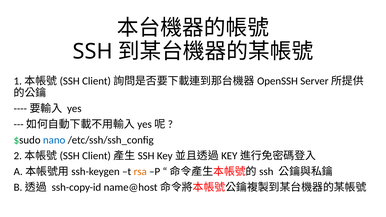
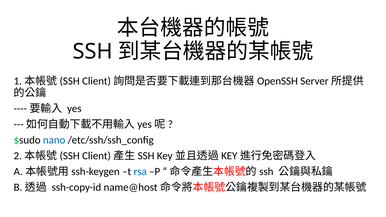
rsa colour: orange -> blue (140, 172)
